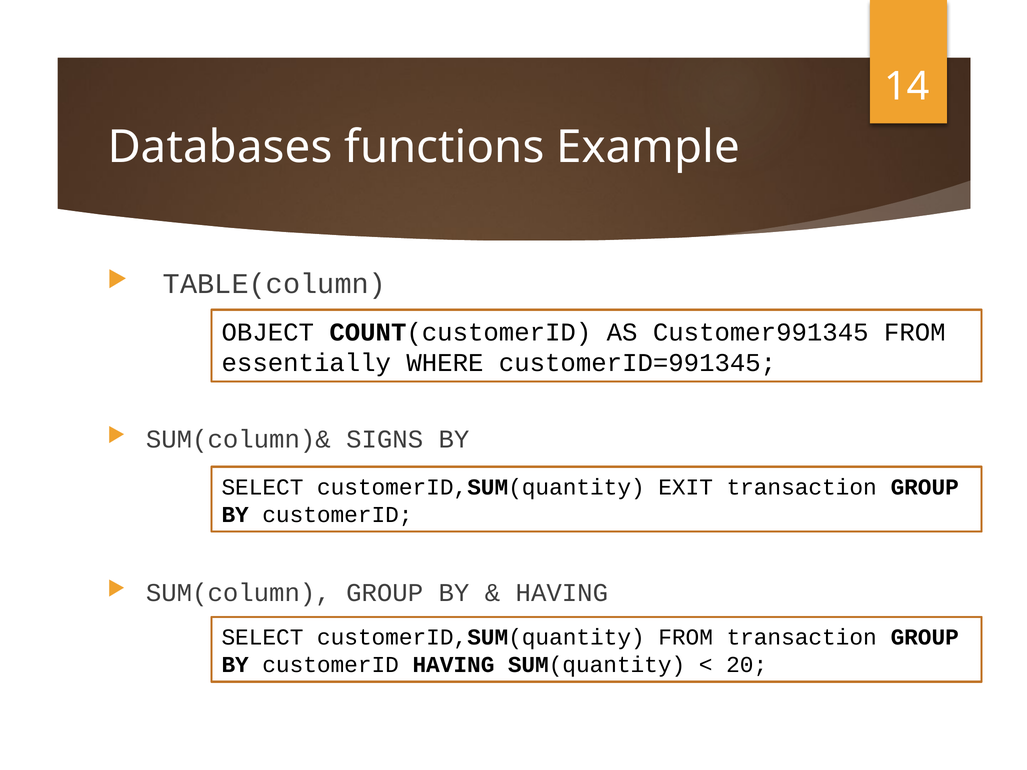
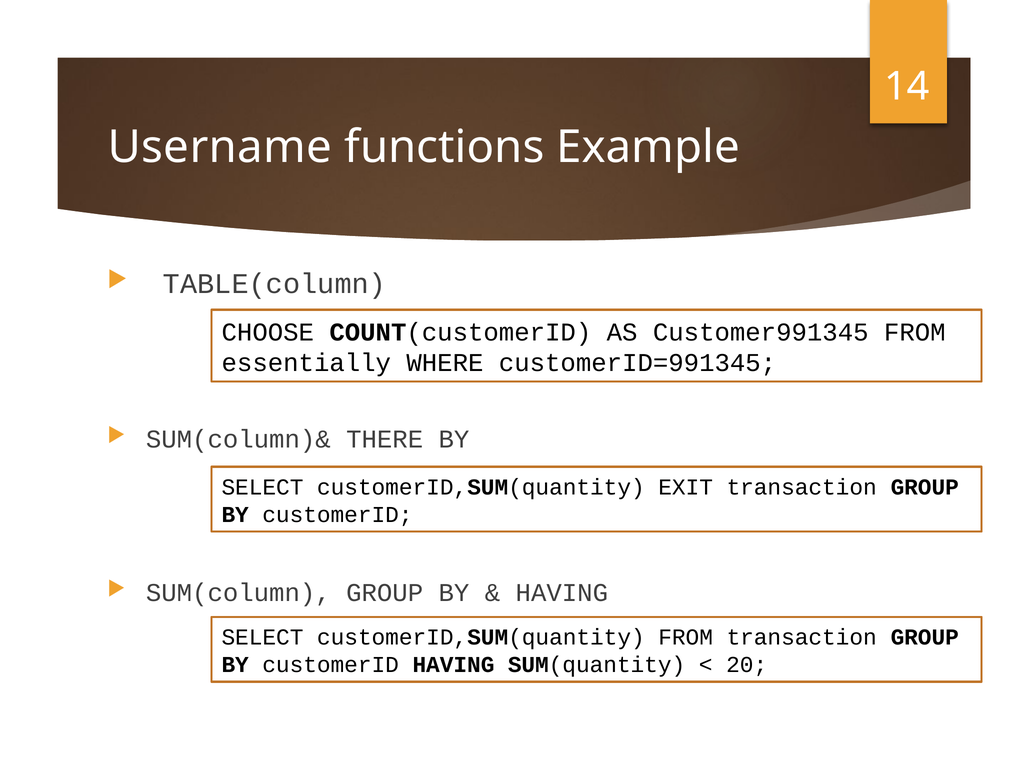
Databases: Databases -> Username (220, 147)
OBJECT: OBJECT -> CHOOSE (268, 332)
SIGNS: SIGNS -> THERE (385, 439)
